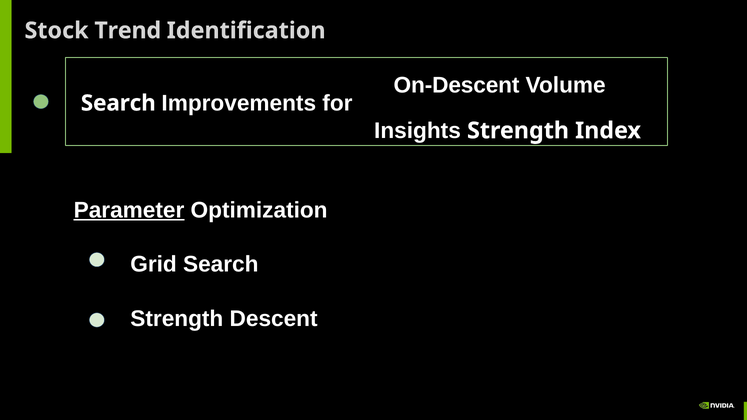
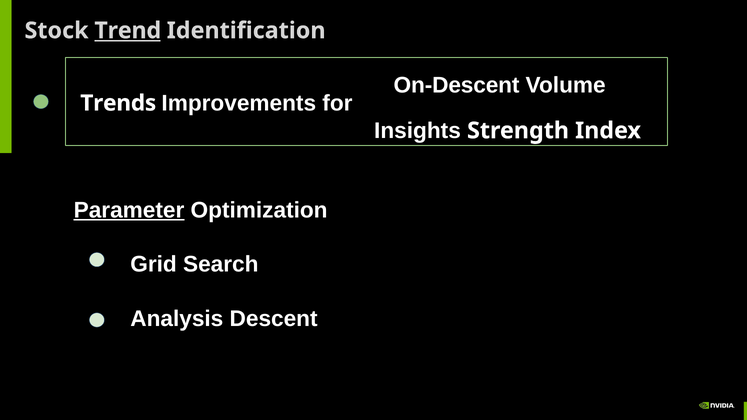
Trend underline: none -> present (128, 31)
Search: Search -> Trends (118, 103)
Strength: Strength -> Analysis (177, 319)
